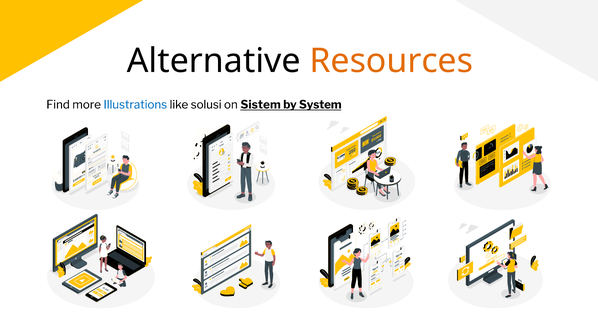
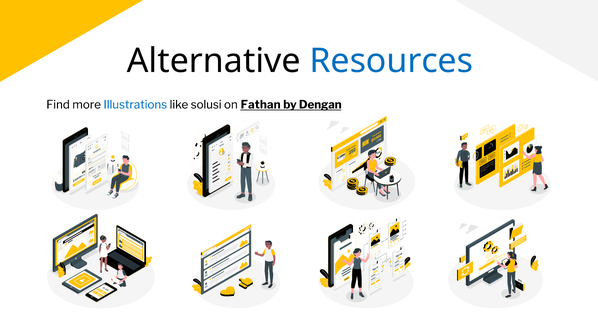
Resources colour: orange -> blue (391, 61)
Sistem: Sistem -> Fathan (261, 105)
System: System -> Dengan (320, 105)
